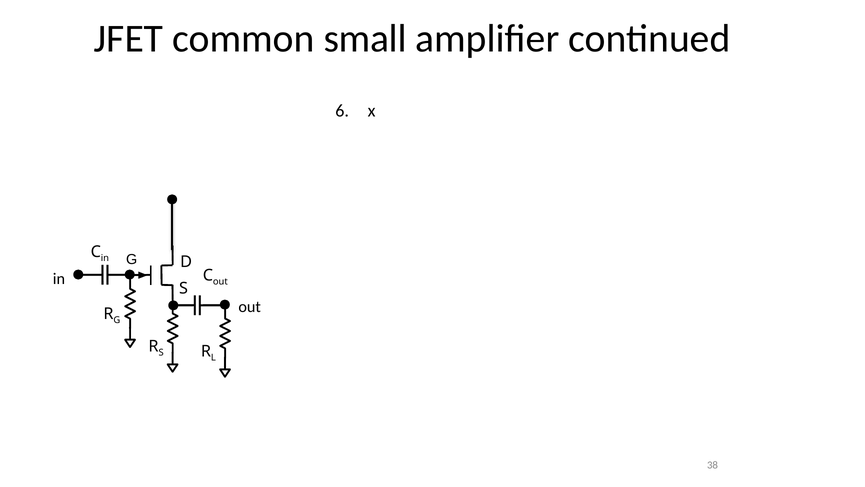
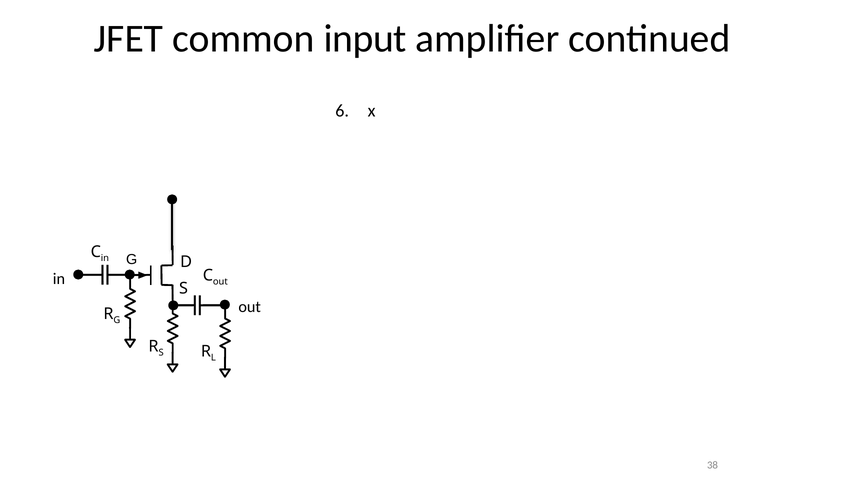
small: small -> input (365, 39)
